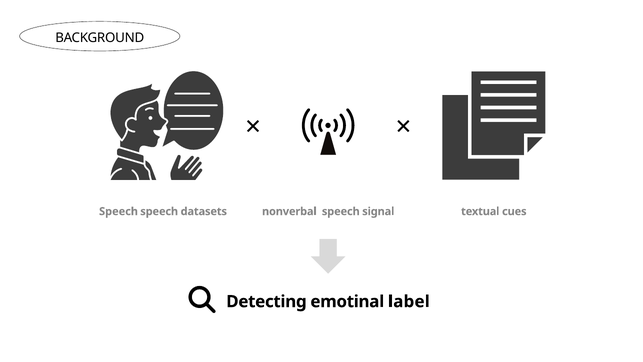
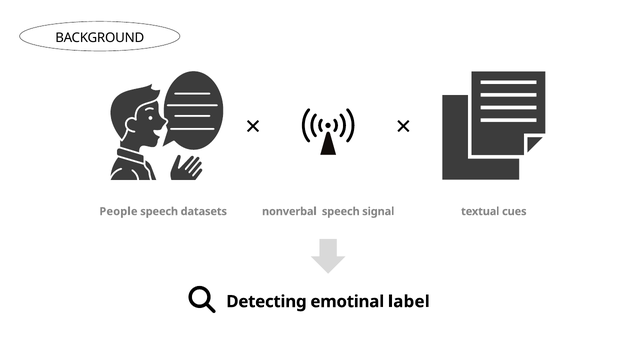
Speech: Speech -> People (118, 211)
